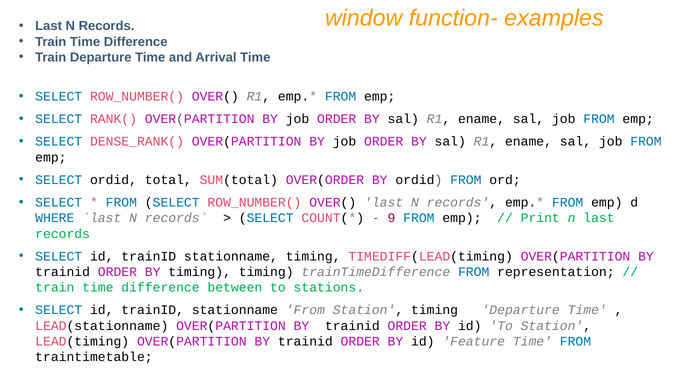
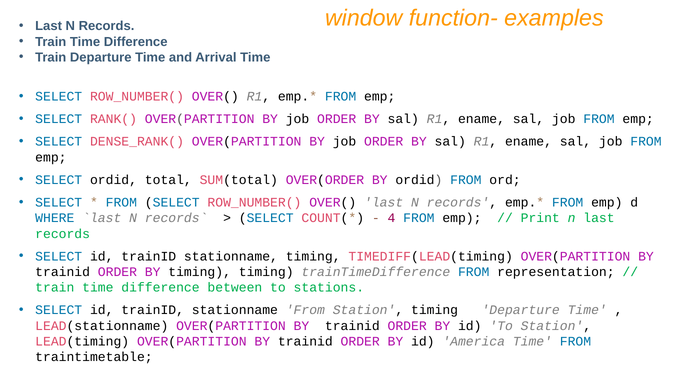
9: 9 -> 4 (391, 218)
Feature: Feature -> America (474, 342)
